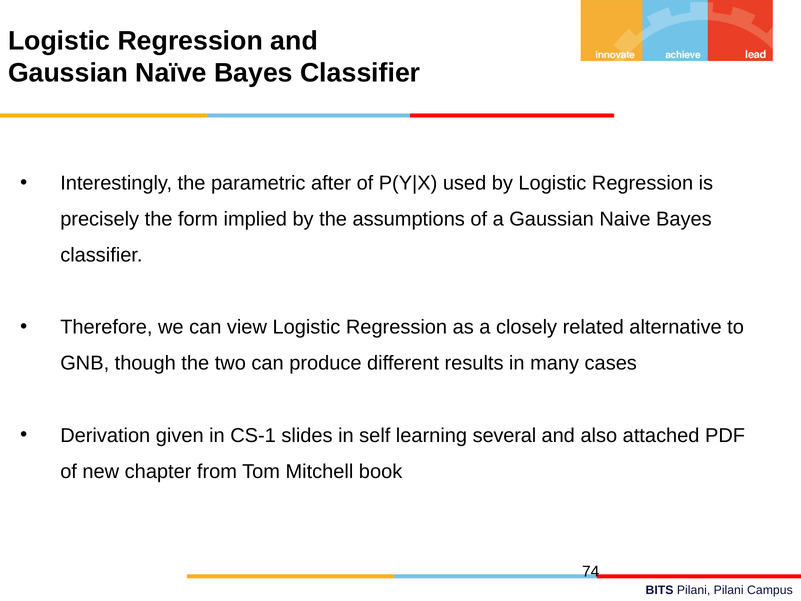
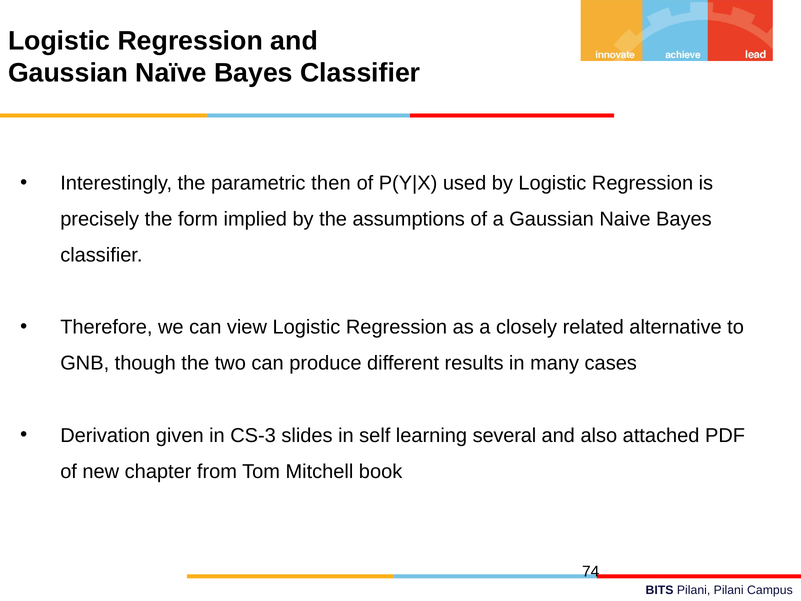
after: after -> then (331, 183)
CS-1: CS-1 -> CS-3 (253, 435)
